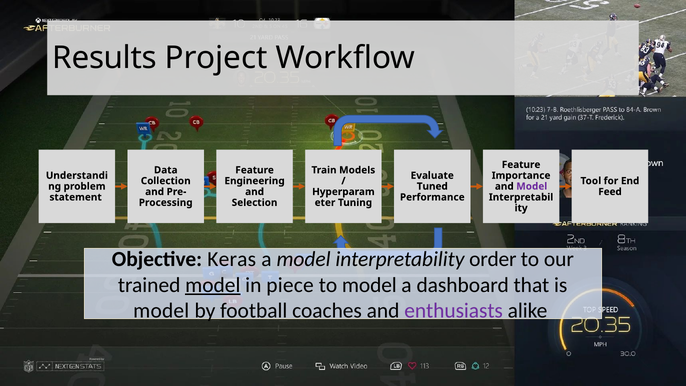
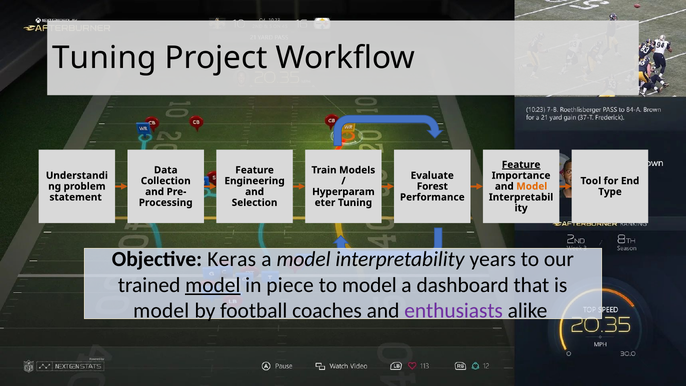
Results: Results -> Tuning (104, 58)
Feature underline: none -> present (521, 165)
Tuned: Tuned -> Forest (432, 186)
Model colour: purple -> orange (532, 186)
Feed: Feed -> Type (610, 192)
order: order -> years (493, 259)
